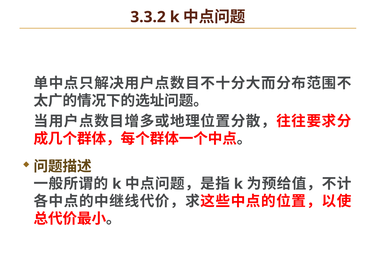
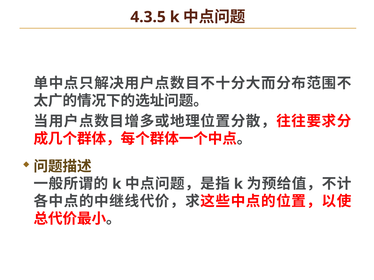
3.3.2: 3.3.2 -> 4.3.5 (148, 17)
